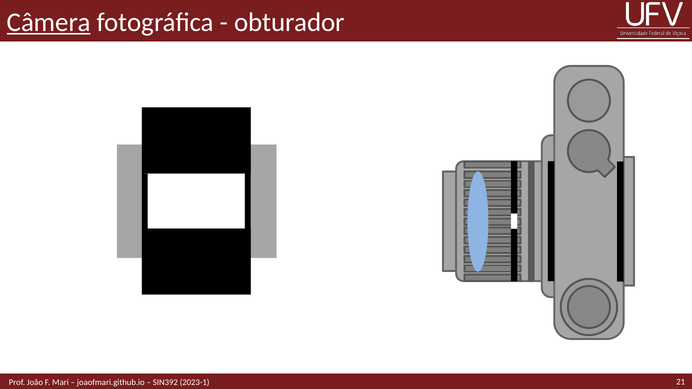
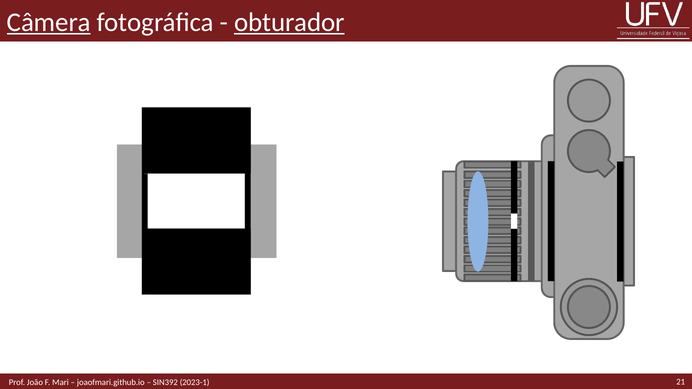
obturador underline: none -> present (289, 22)
